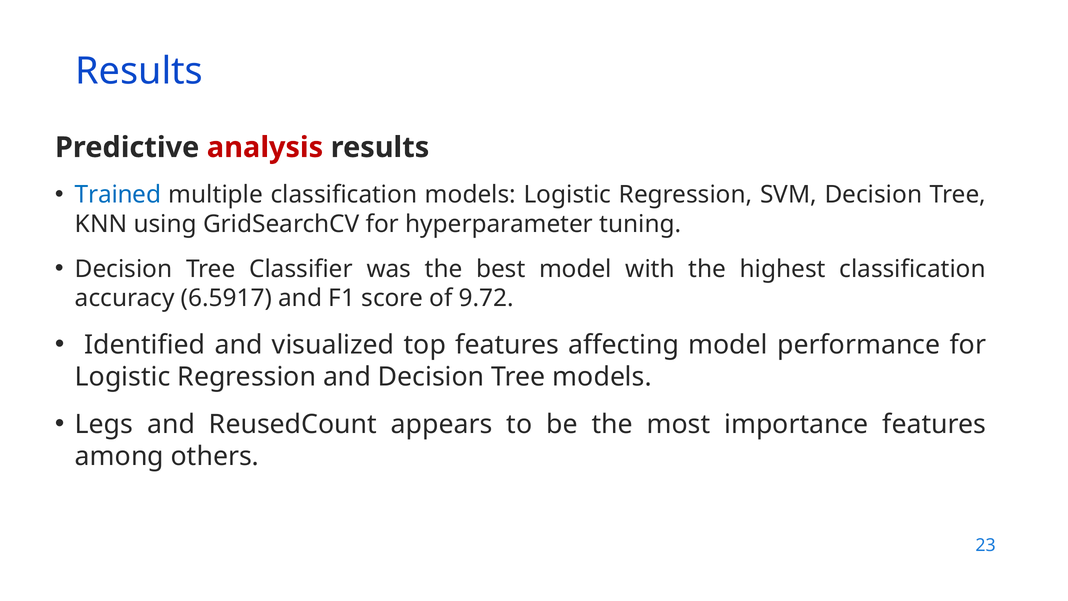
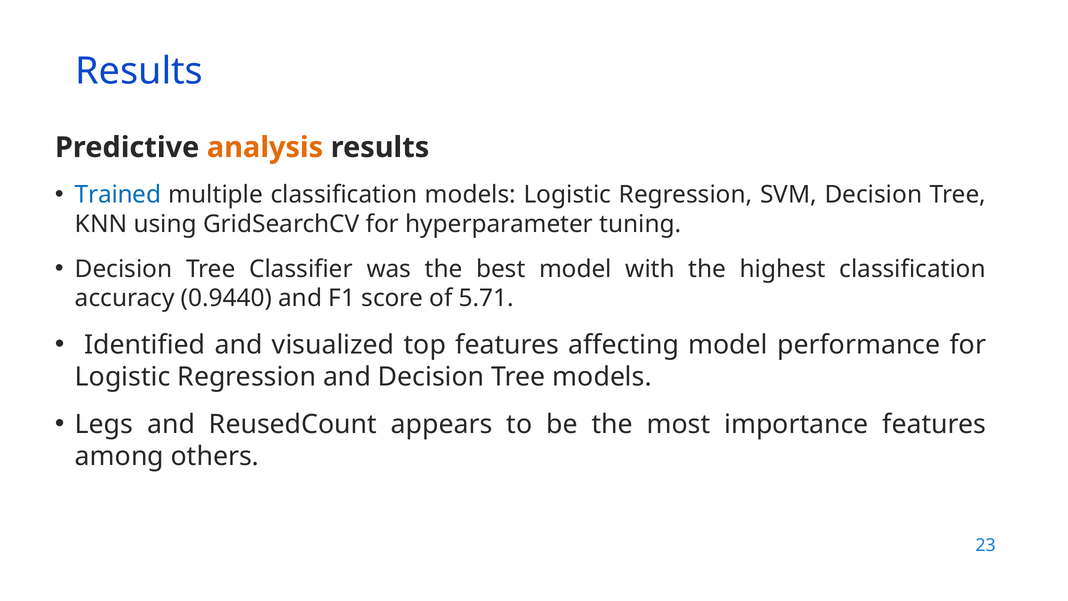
analysis colour: red -> orange (265, 147)
6.5917: 6.5917 -> 0.9440 (226, 298)
9.72: 9.72 -> 5.71 (486, 298)
